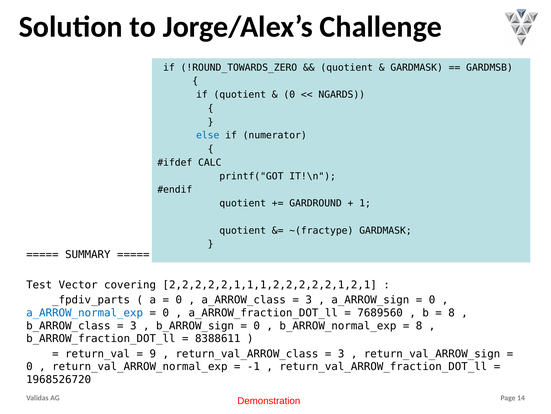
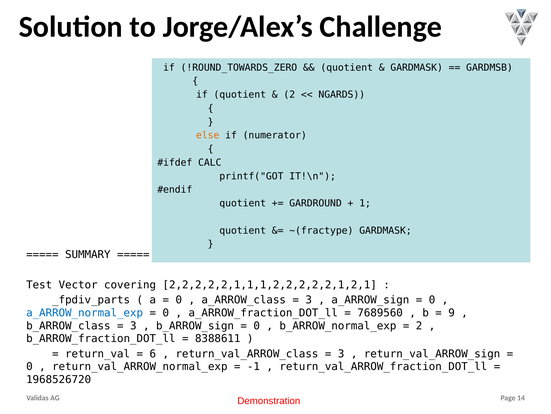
0: 0 -> 2 (289, 95)
else colour: blue -> orange (208, 135)
8: 8 -> 9 (452, 312)
8: 8 -> 2 (419, 325)
9: 9 -> 6 (153, 353)
